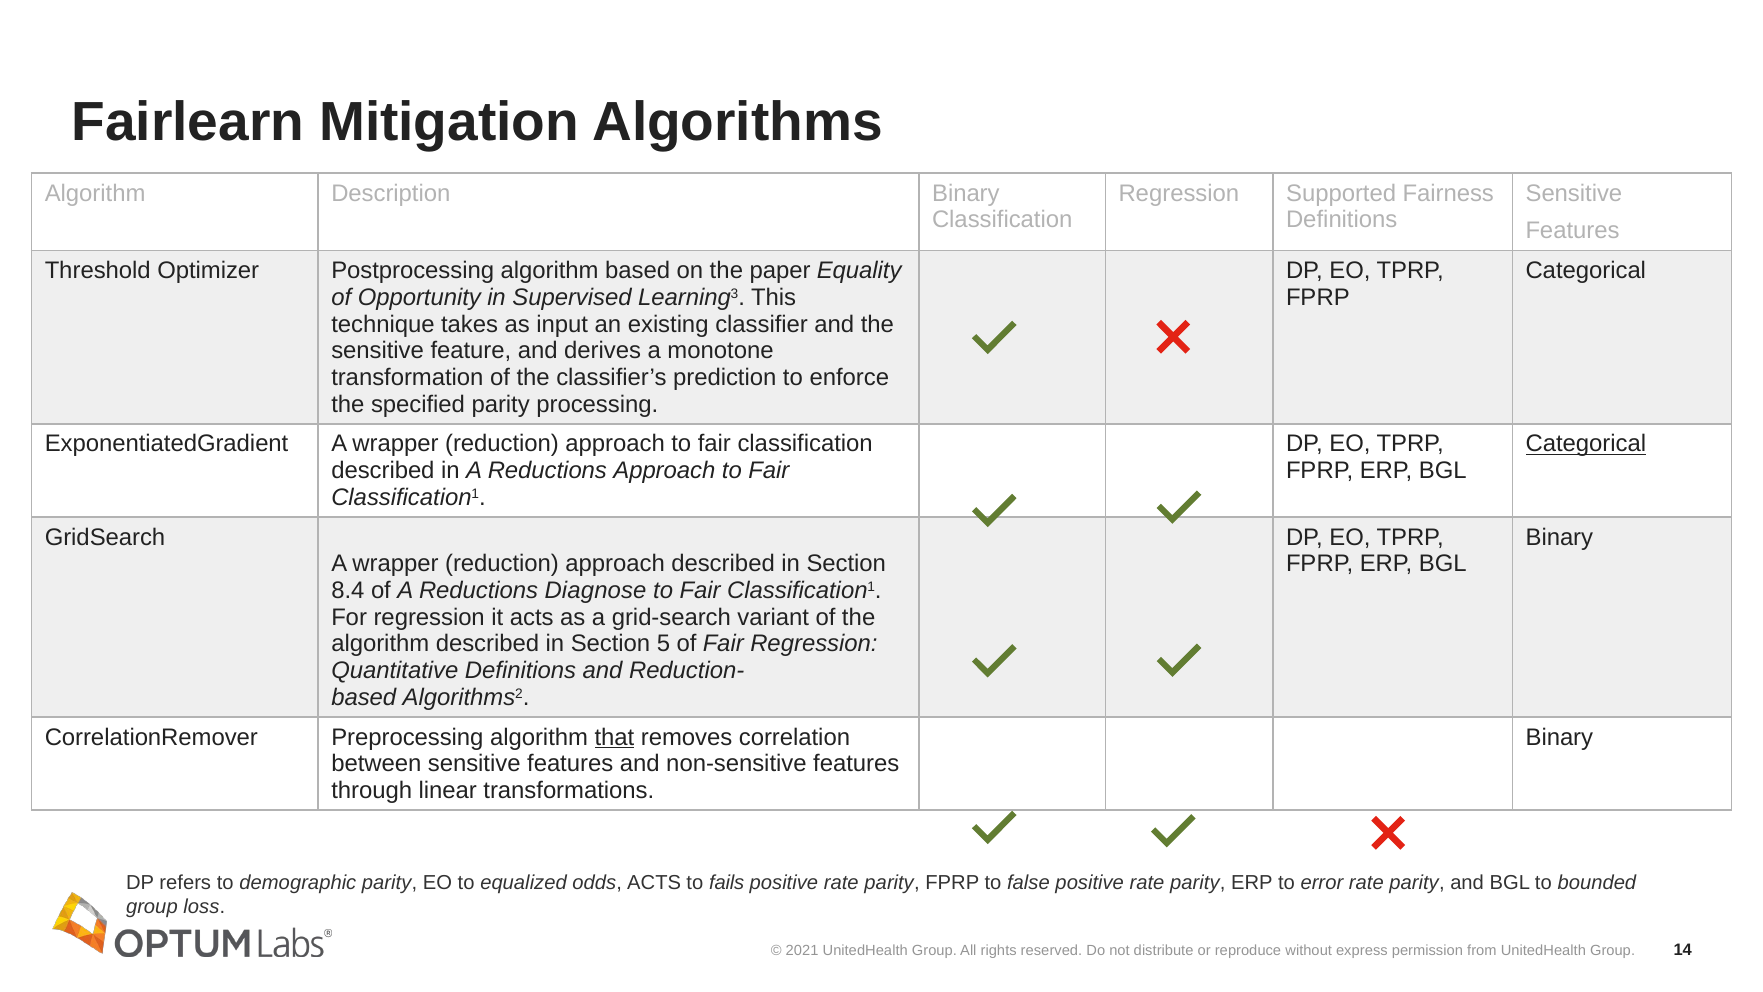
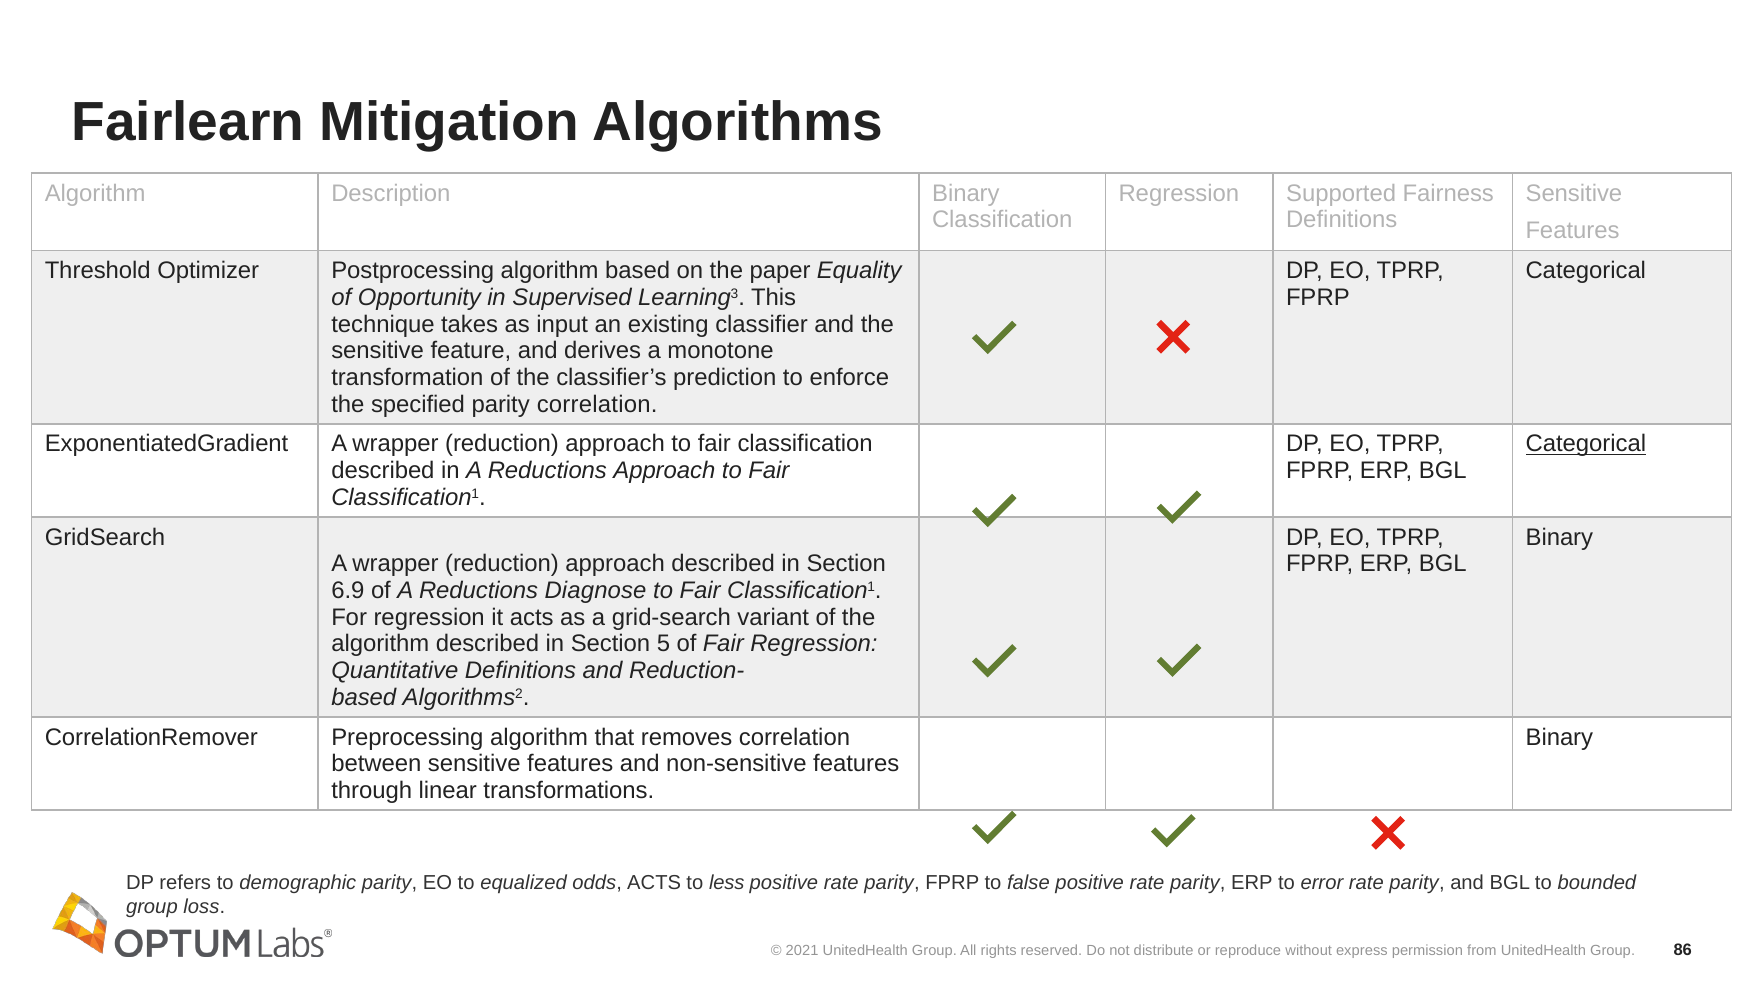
parity processing: processing -> correlation (597, 404)
8.4: 8.4 -> 6.9 (348, 591)
that underline: present -> none (614, 737)
fails: fails -> less (727, 883)
14: 14 -> 86 (1683, 950)
